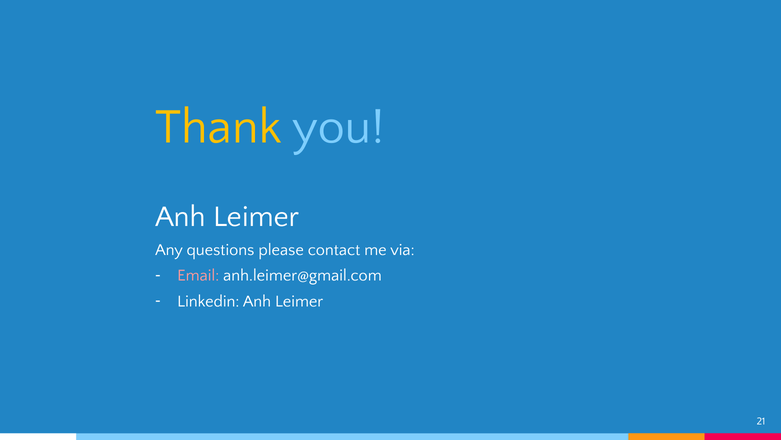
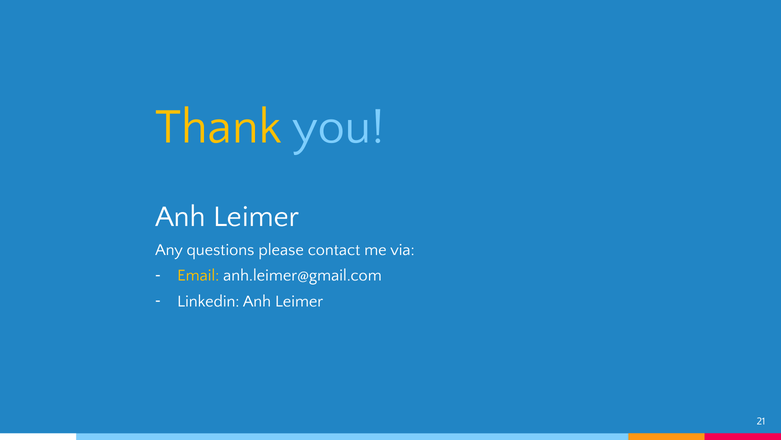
Email colour: pink -> yellow (198, 275)
